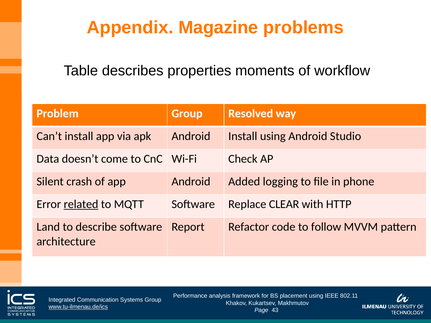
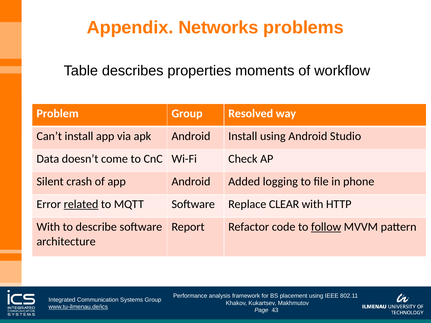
Magazine: Magazine -> Networks (218, 27)
Land: Land -> With (48, 227)
follow underline: none -> present (326, 227)
